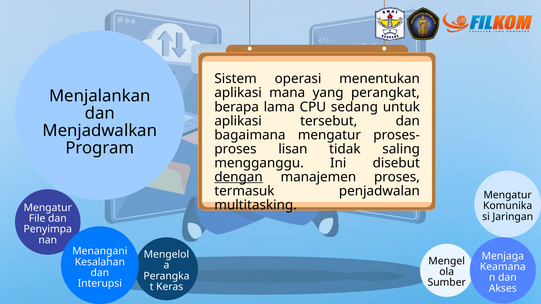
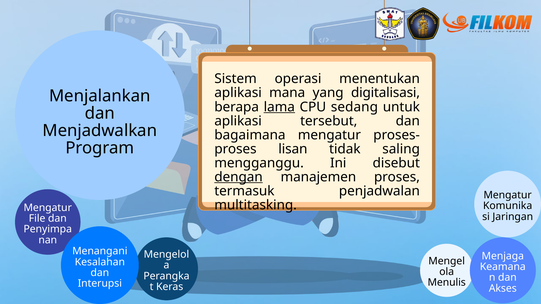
perangkat: perangkat -> digitalisasi (385, 93)
lama underline: none -> present (279, 107)
Sumber: Sumber -> Menulis (447, 283)
